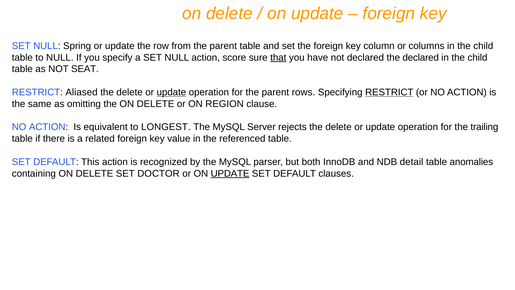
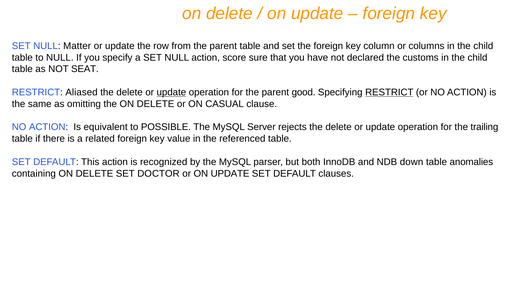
Spring: Spring -> Matter (77, 46)
that underline: present -> none (278, 57)
the declared: declared -> customs (421, 57)
rows: rows -> good (304, 92)
REGION: REGION -> CASUAL (225, 104)
LONGEST: LONGEST -> POSSIBLE (166, 127)
detail: detail -> down (412, 162)
UPDATE underline: present -> none (230, 173)
